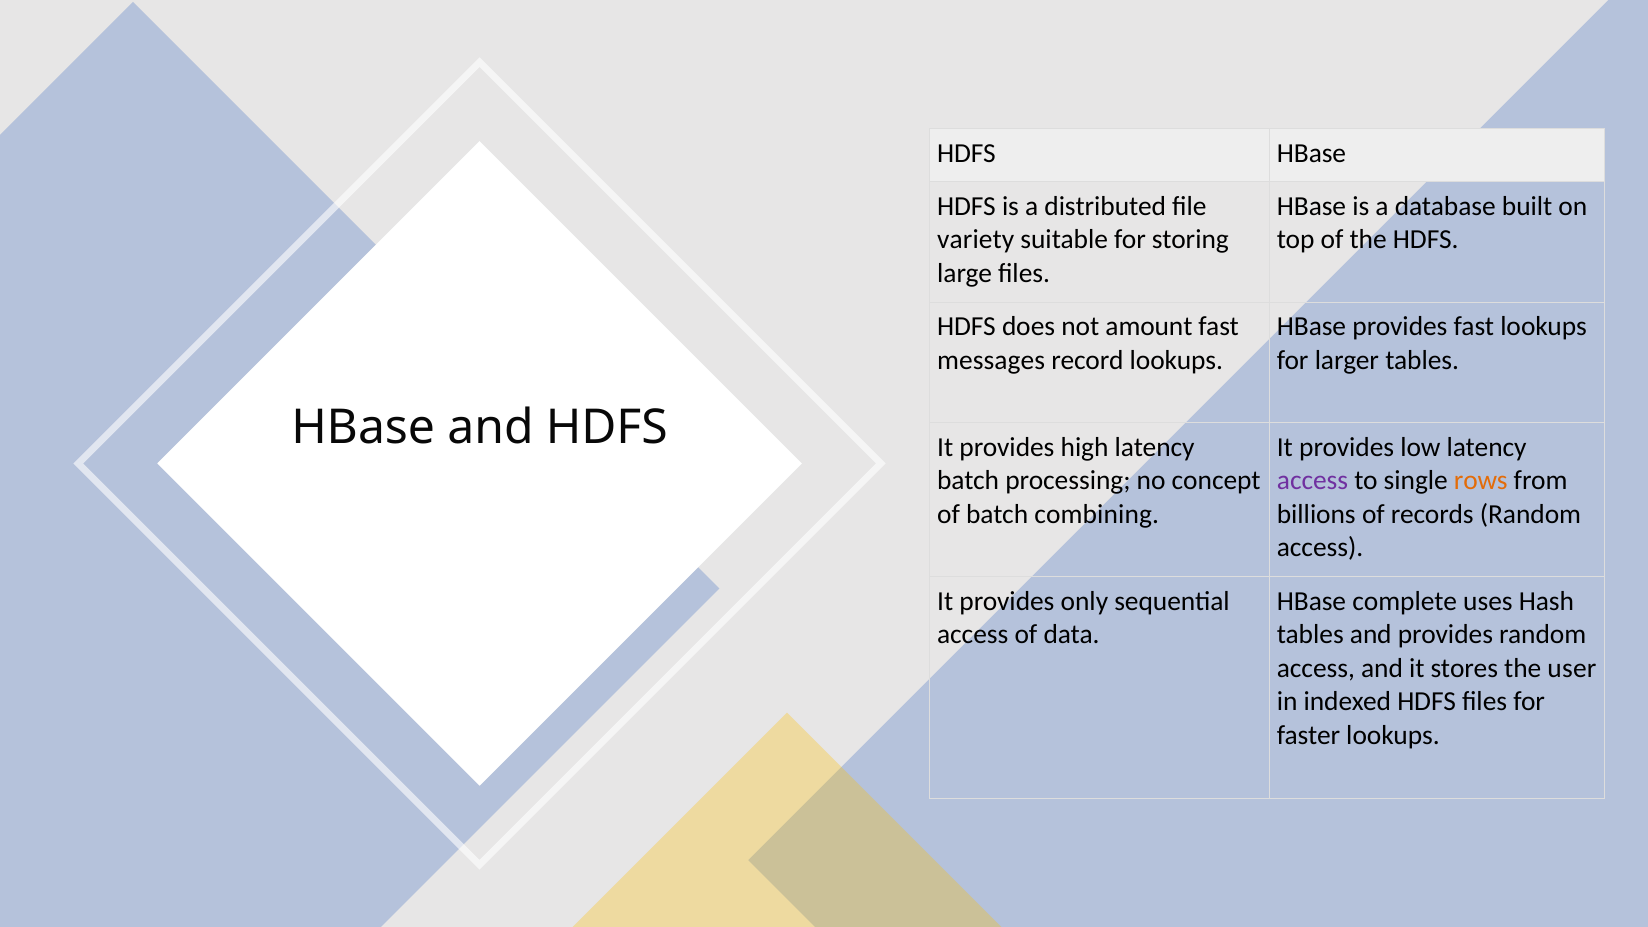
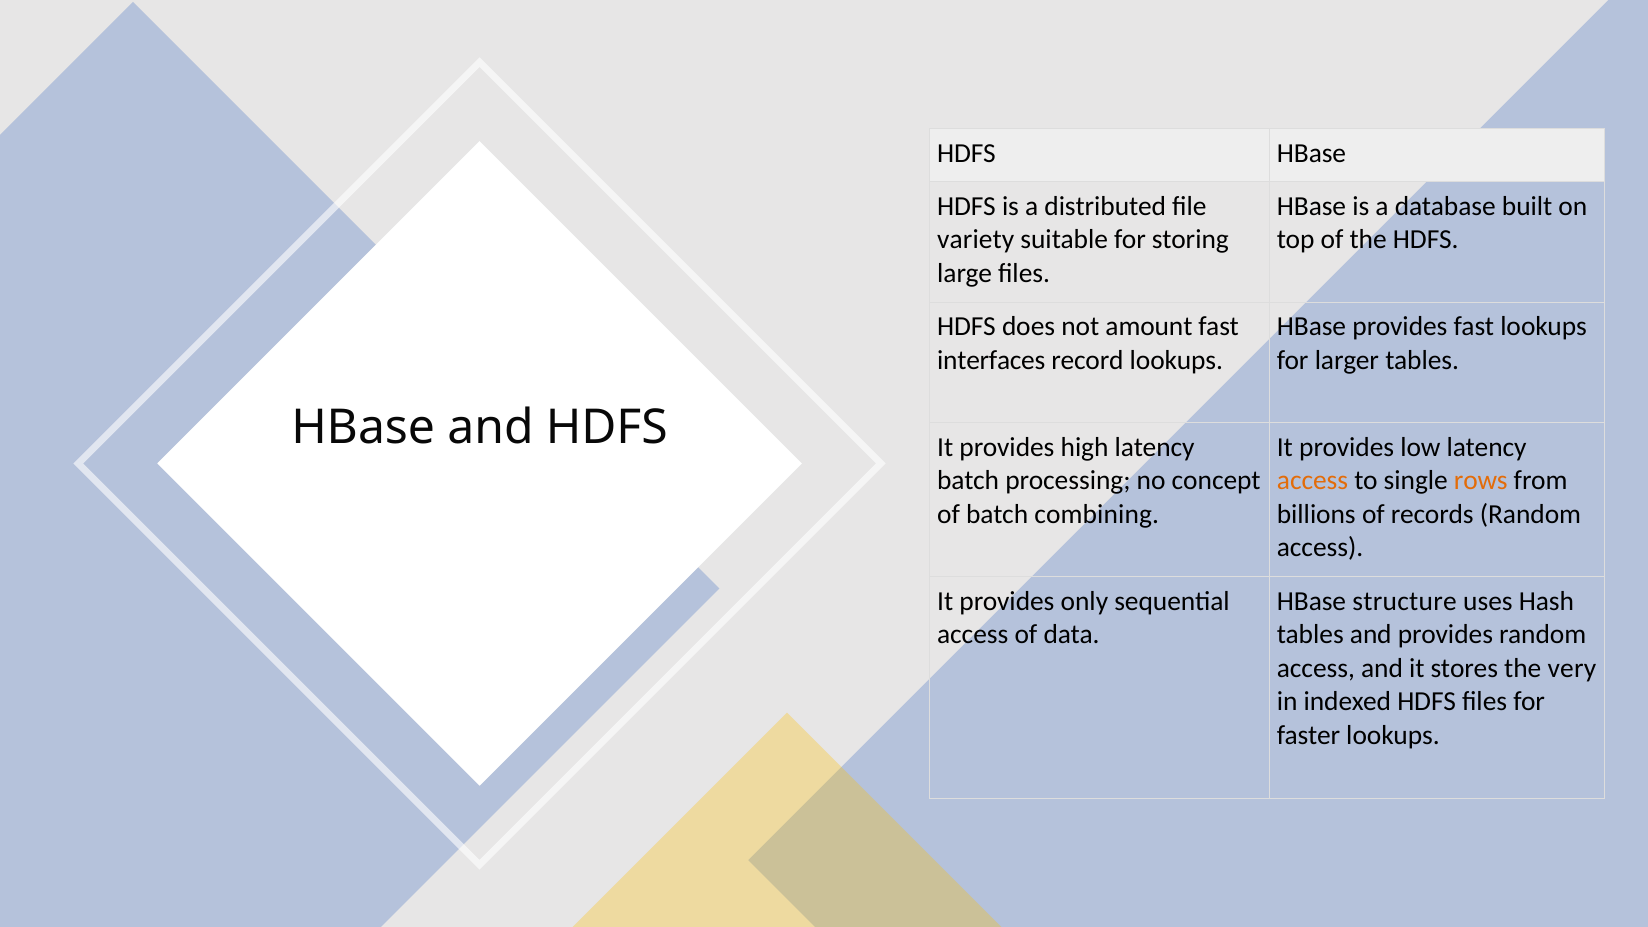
messages: messages -> interfaces (991, 360)
access colour: purple -> orange (1313, 481)
complete: complete -> structure (1405, 601)
user: user -> very (1572, 668)
